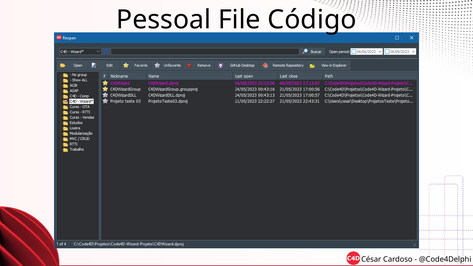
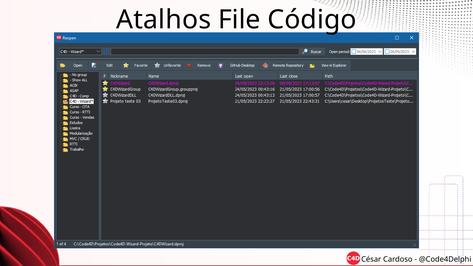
Pessoal: Pessoal -> Atalhos (164, 20)
